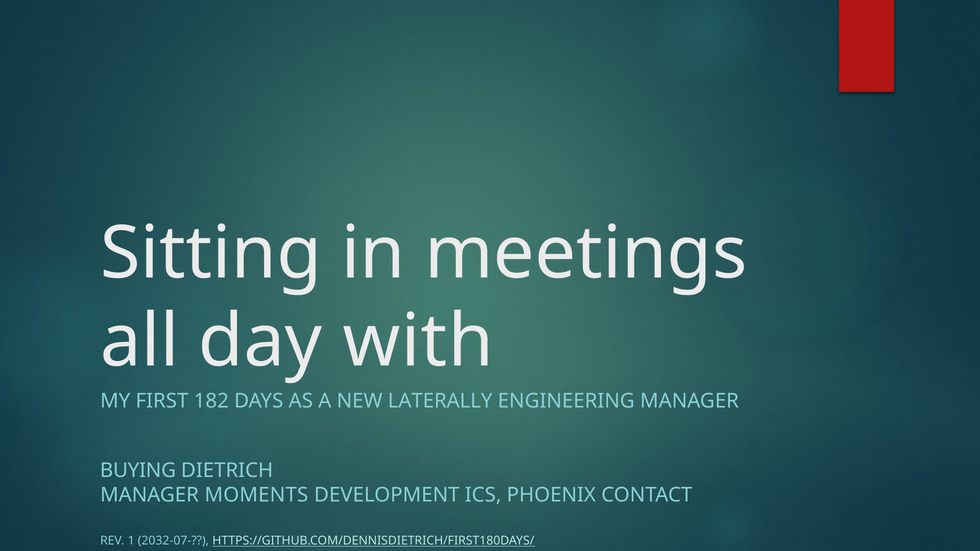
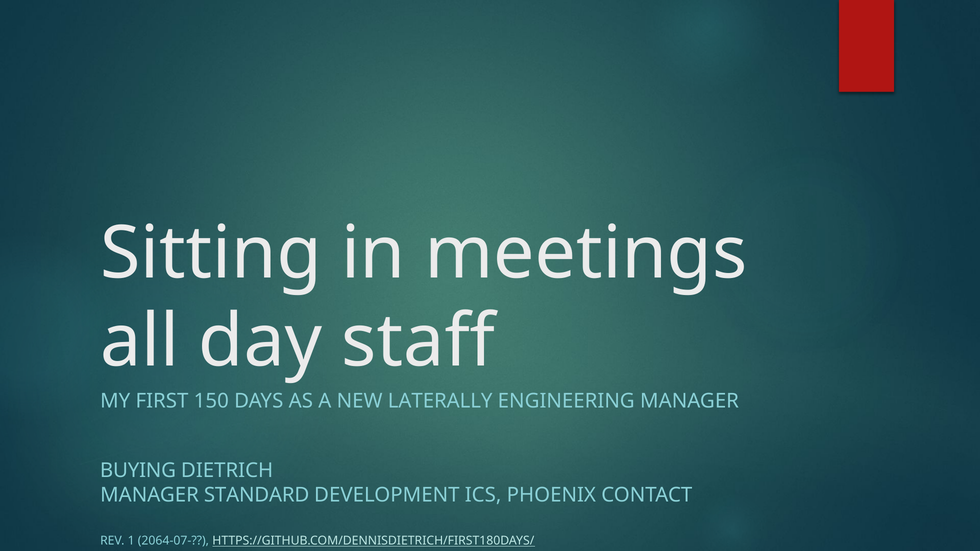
with: with -> staff (418, 342)
182: 182 -> 150 (211, 401)
MOMENTS: MOMENTS -> STANDARD (257, 495)
2032-07-: 2032-07- -> 2064-07- (173, 541)
